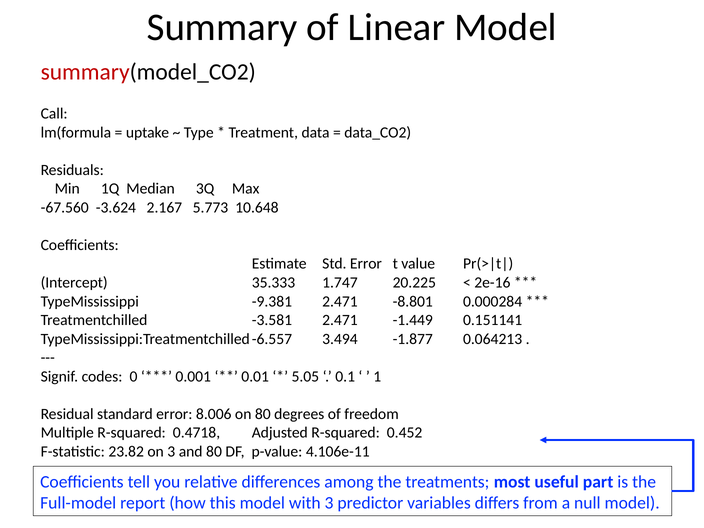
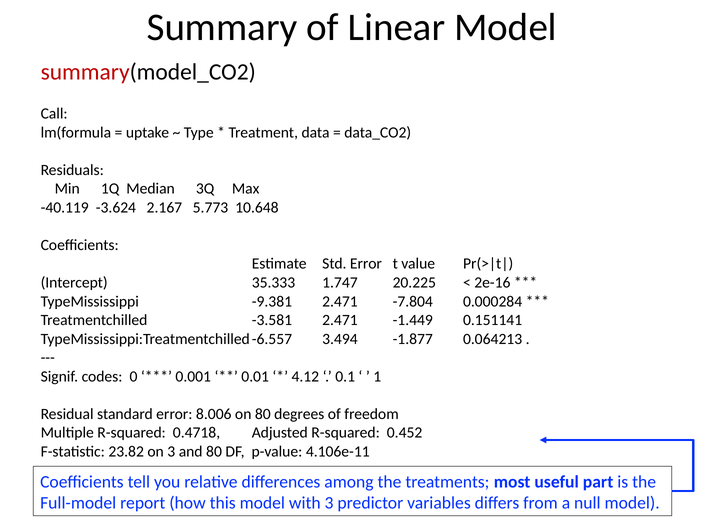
-67.560: -67.560 -> -40.119 (65, 208)
-8.801: -8.801 -> -7.804 (413, 301)
5.05: 5.05 -> 4.12 (305, 376)
